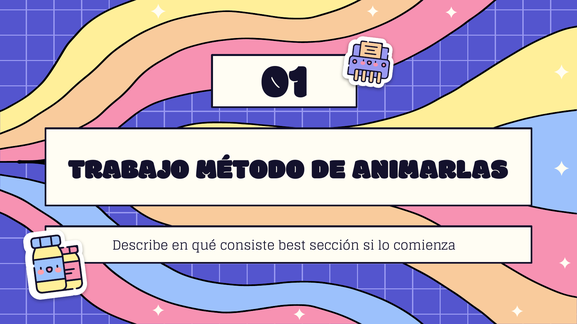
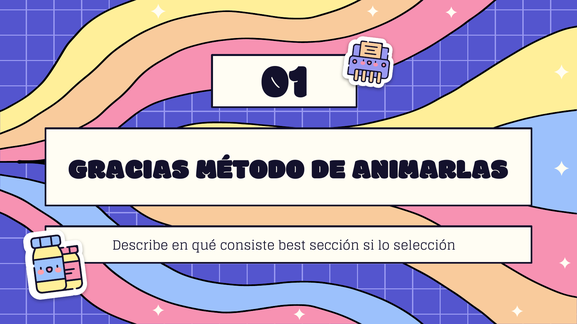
TRABAJO: TRABAJO -> GRACIAS (129, 169)
comienza: comienza -> selección (425, 246)
